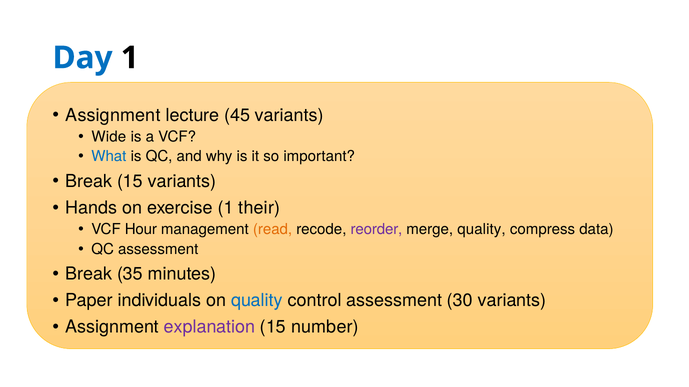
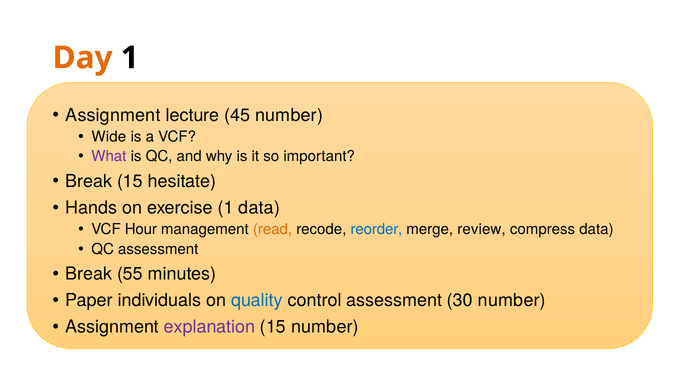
Day colour: blue -> orange (83, 58)
45 variants: variants -> number (289, 115)
What colour: blue -> purple (109, 157)
15 variants: variants -> hesitate (182, 182)
1 their: their -> data (259, 208)
reorder colour: purple -> blue (376, 230)
merge quality: quality -> review (482, 230)
35: 35 -> 55 (130, 274)
30 variants: variants -> number (512, 301)
